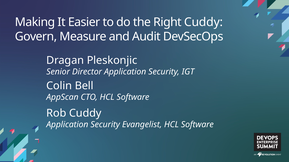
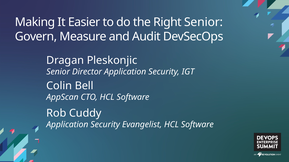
Right Cuddy: Cuddy -> Senior (204, 22)
